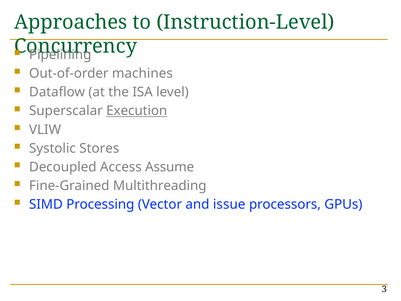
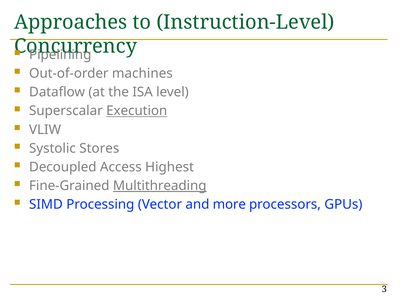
Assume: Assume -> Highest (170, 167)
Multithreading underline: none -> present (160, 186)
issue: issue -> more (229, 204)
